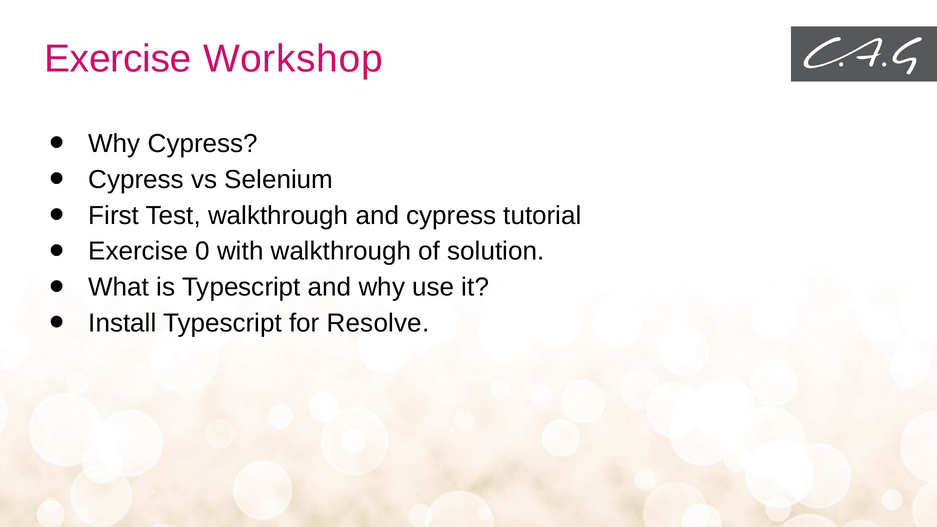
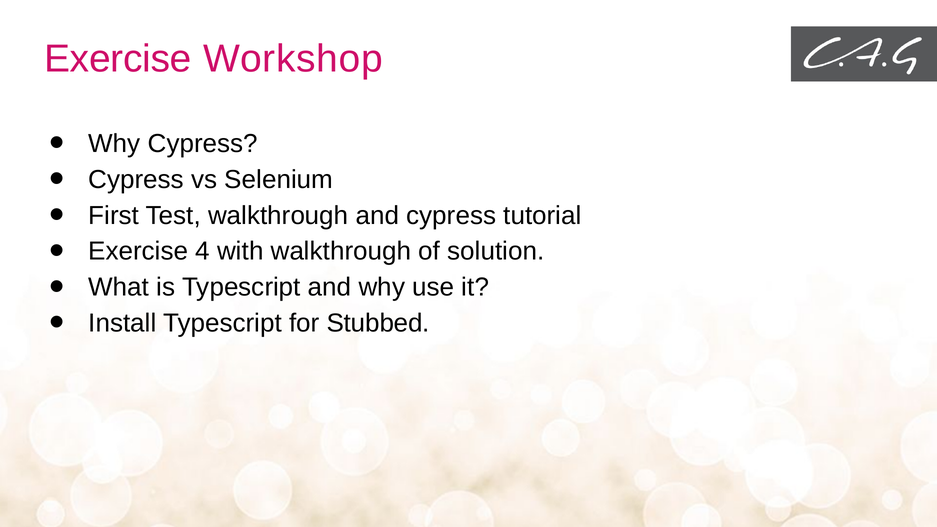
0: 0 -> 4 (203, 251)
Resolve: Resolve -> Stubbed (378, 323)
